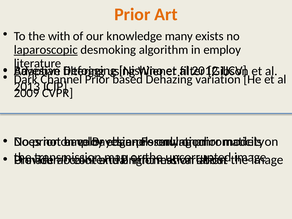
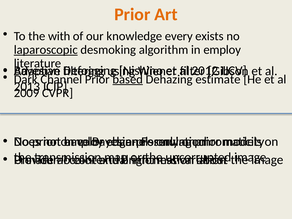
many: many -> every (179, 36)
based underline: none -> present (128, 79)
Dehazing variation: variation -> estimate (218, 79)
